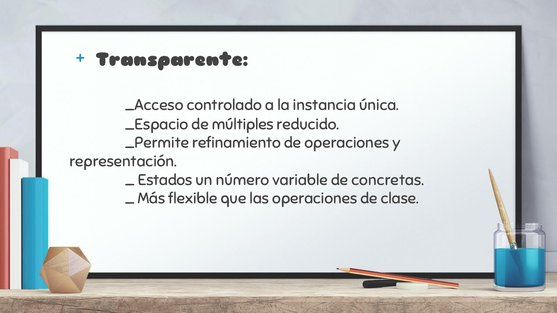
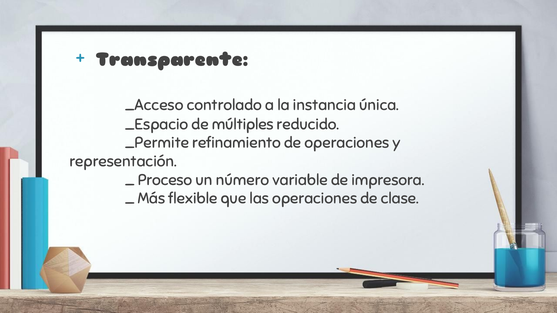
Estados: Estados -> Proceso (165, 180)
concretas: concretas -> impresora (388, 180)
